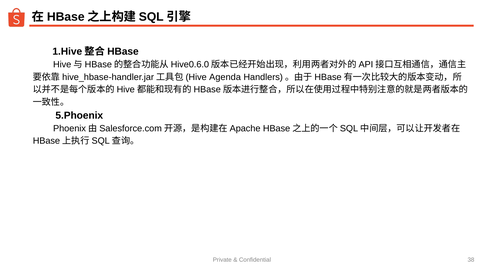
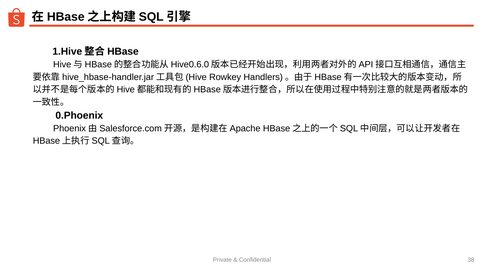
Agenda: Agenda -> Rowkey (225, 77)
5.Phoenix: 5.Phoenix -> 0.Phoenix (79, 116)
